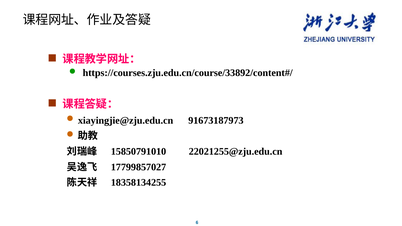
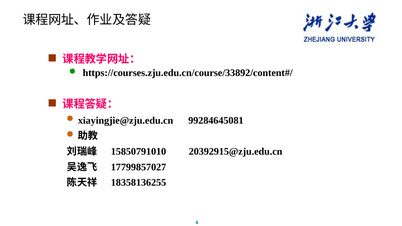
91673187973: 91673187973 -> 99284645081 (216, 120)
22021255@zju.edu.cn: 22021255@zju.edu.cn -> 20392915@zju.edu.cn (236, 152)
18358134255: 18358134255 -> 18358136255 (139, 183)
